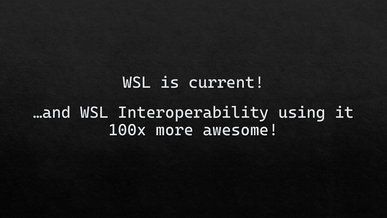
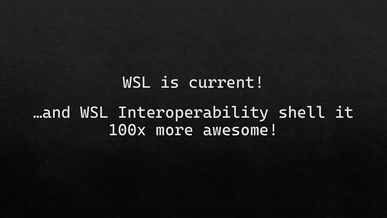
using: using -> shell (302, 112)
